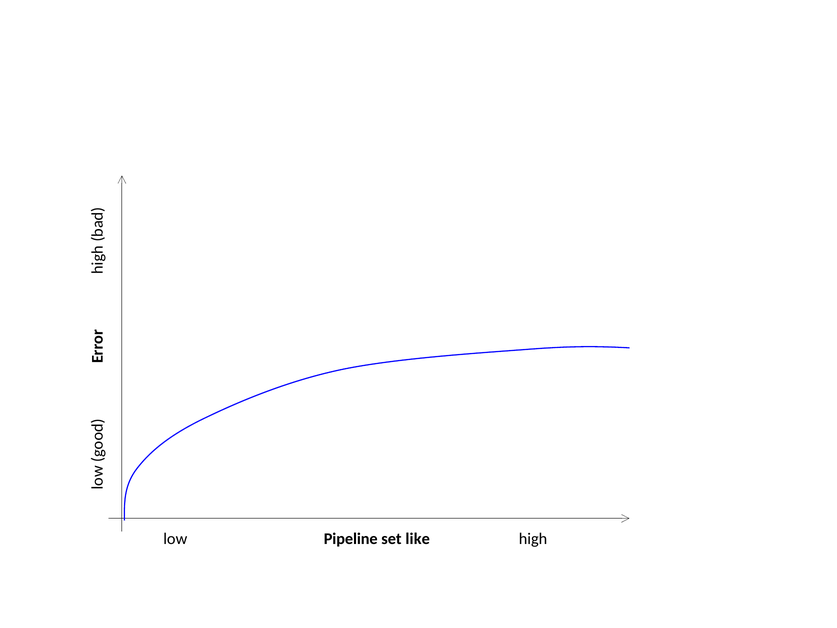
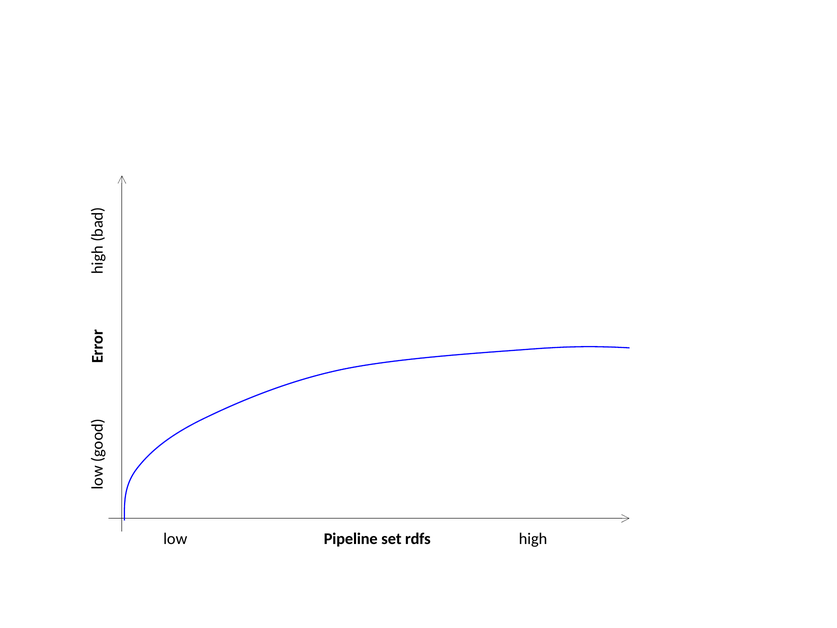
like: like -> rdfs (418, 538)
